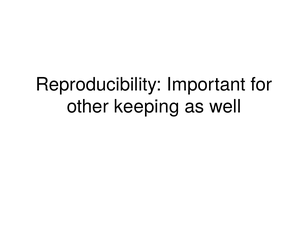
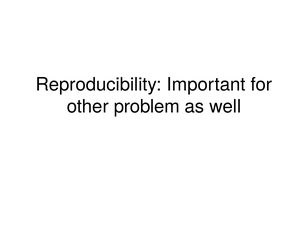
keeping: keeping -> problem (147, 107)
